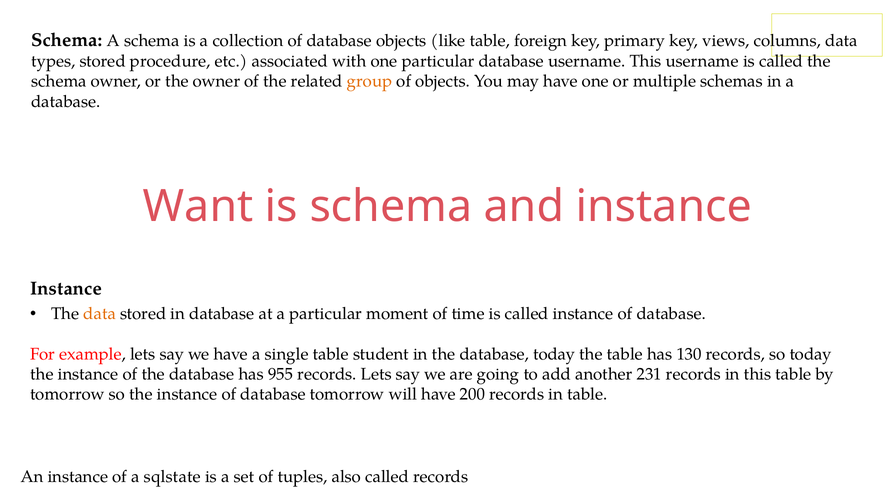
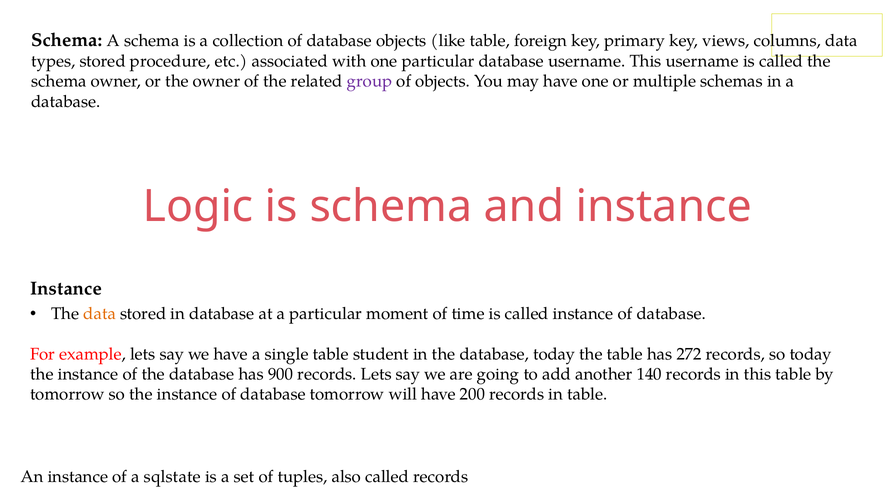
group colour: orange -> purple (370, 81)
Want: Want -> Logic (198, 207)
130: 130 -> 272 (689, 355)
955: 955 -> 900 (281, 375)
231: 231 -> 140 (649, 375)
